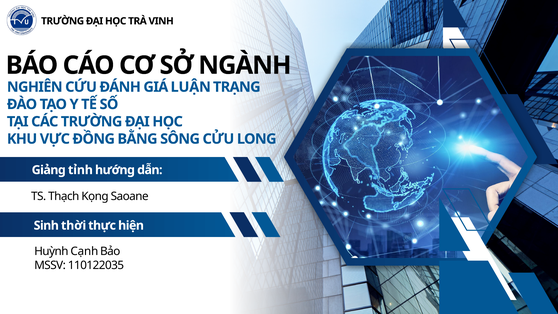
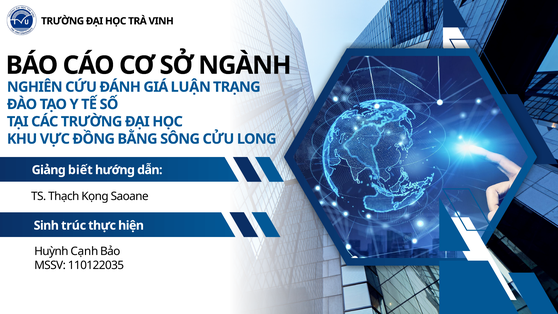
tỉnh: tỉnh -> biết (80, 170)
thời: thời -> trúc (74, 225)
